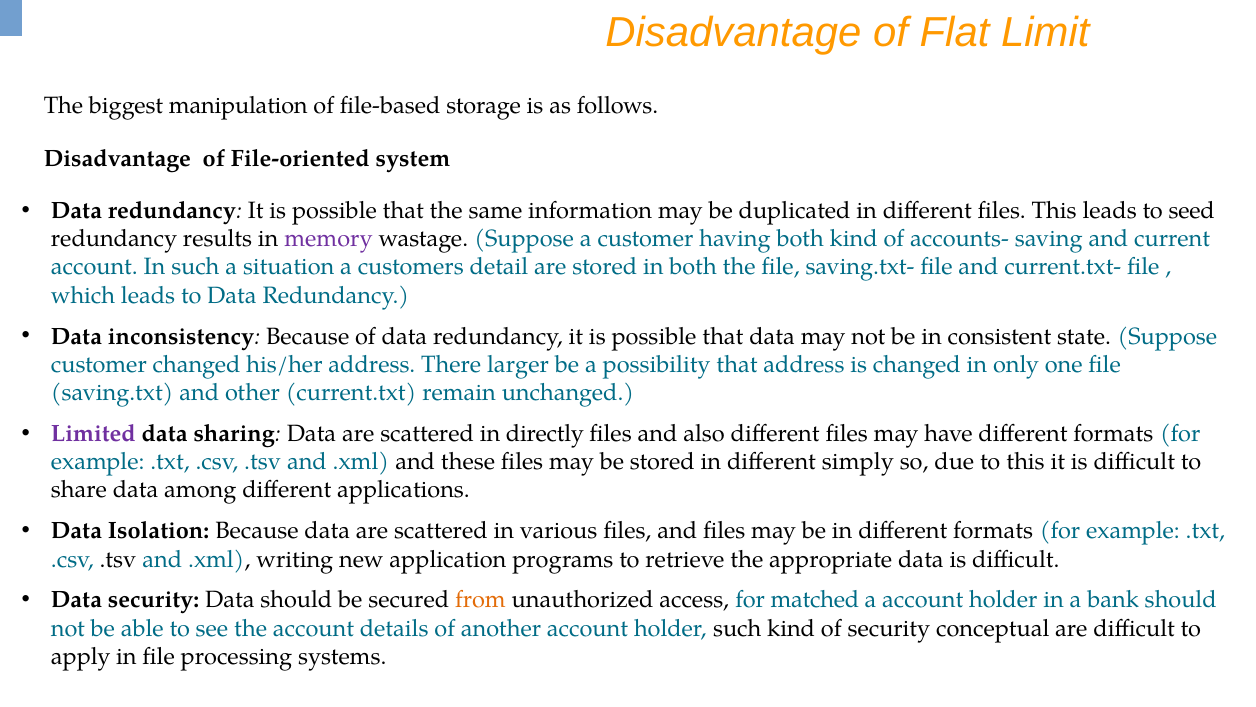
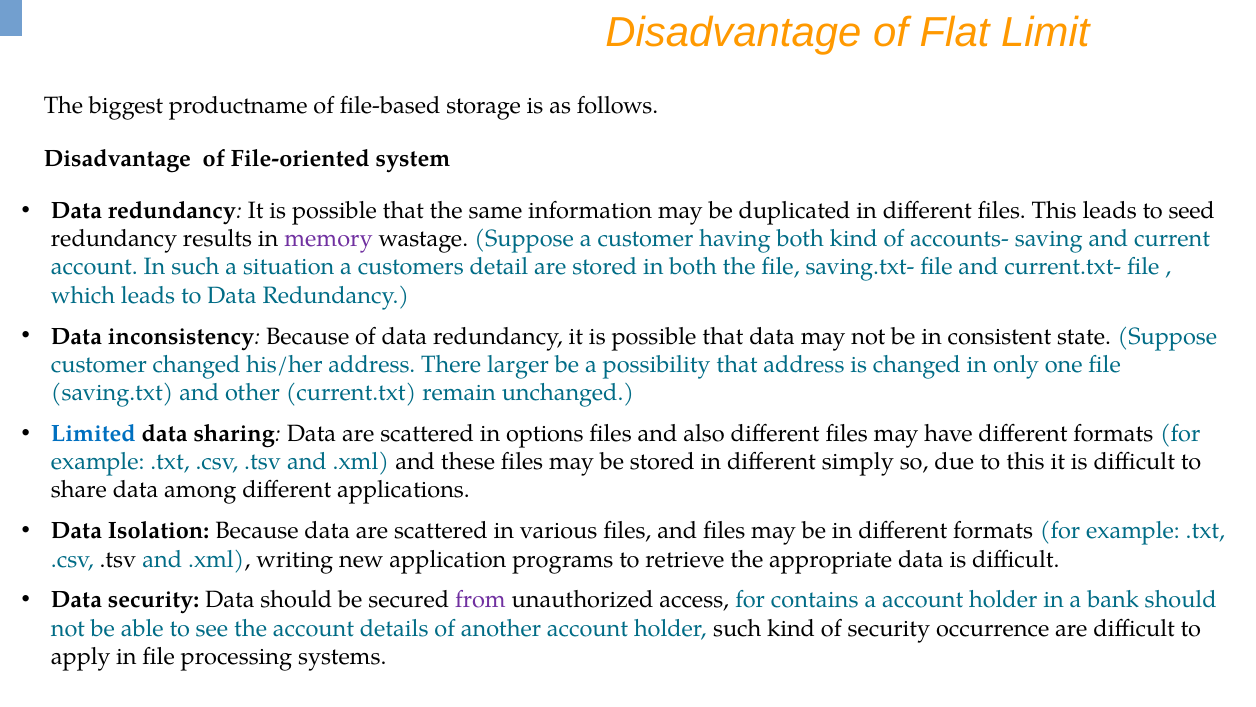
manipulation: manipulation -> productname (238, 106)
Limited colour: purple -> blue (93, 433)
directly: directly -> options (545, 433)
from colour: orange -> purple (480, 600)
matched: matched -> contains (815, 600)
conceptual: conceptual -> occurrence (993, 628)
